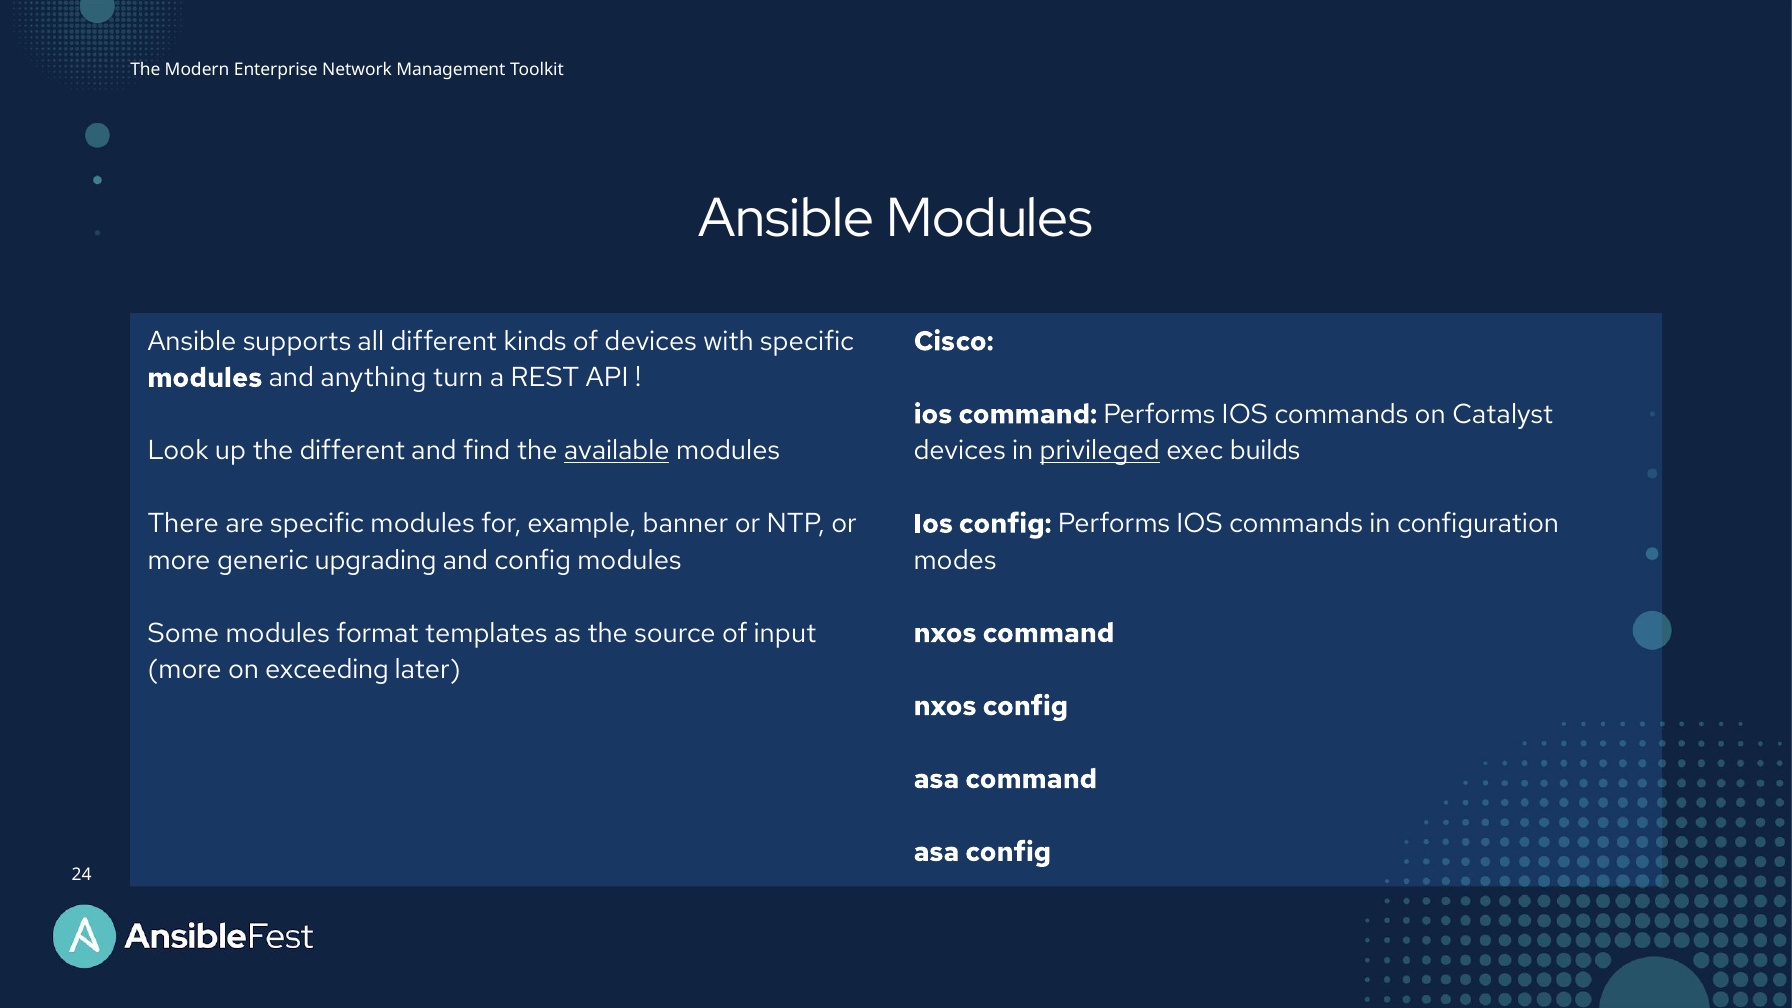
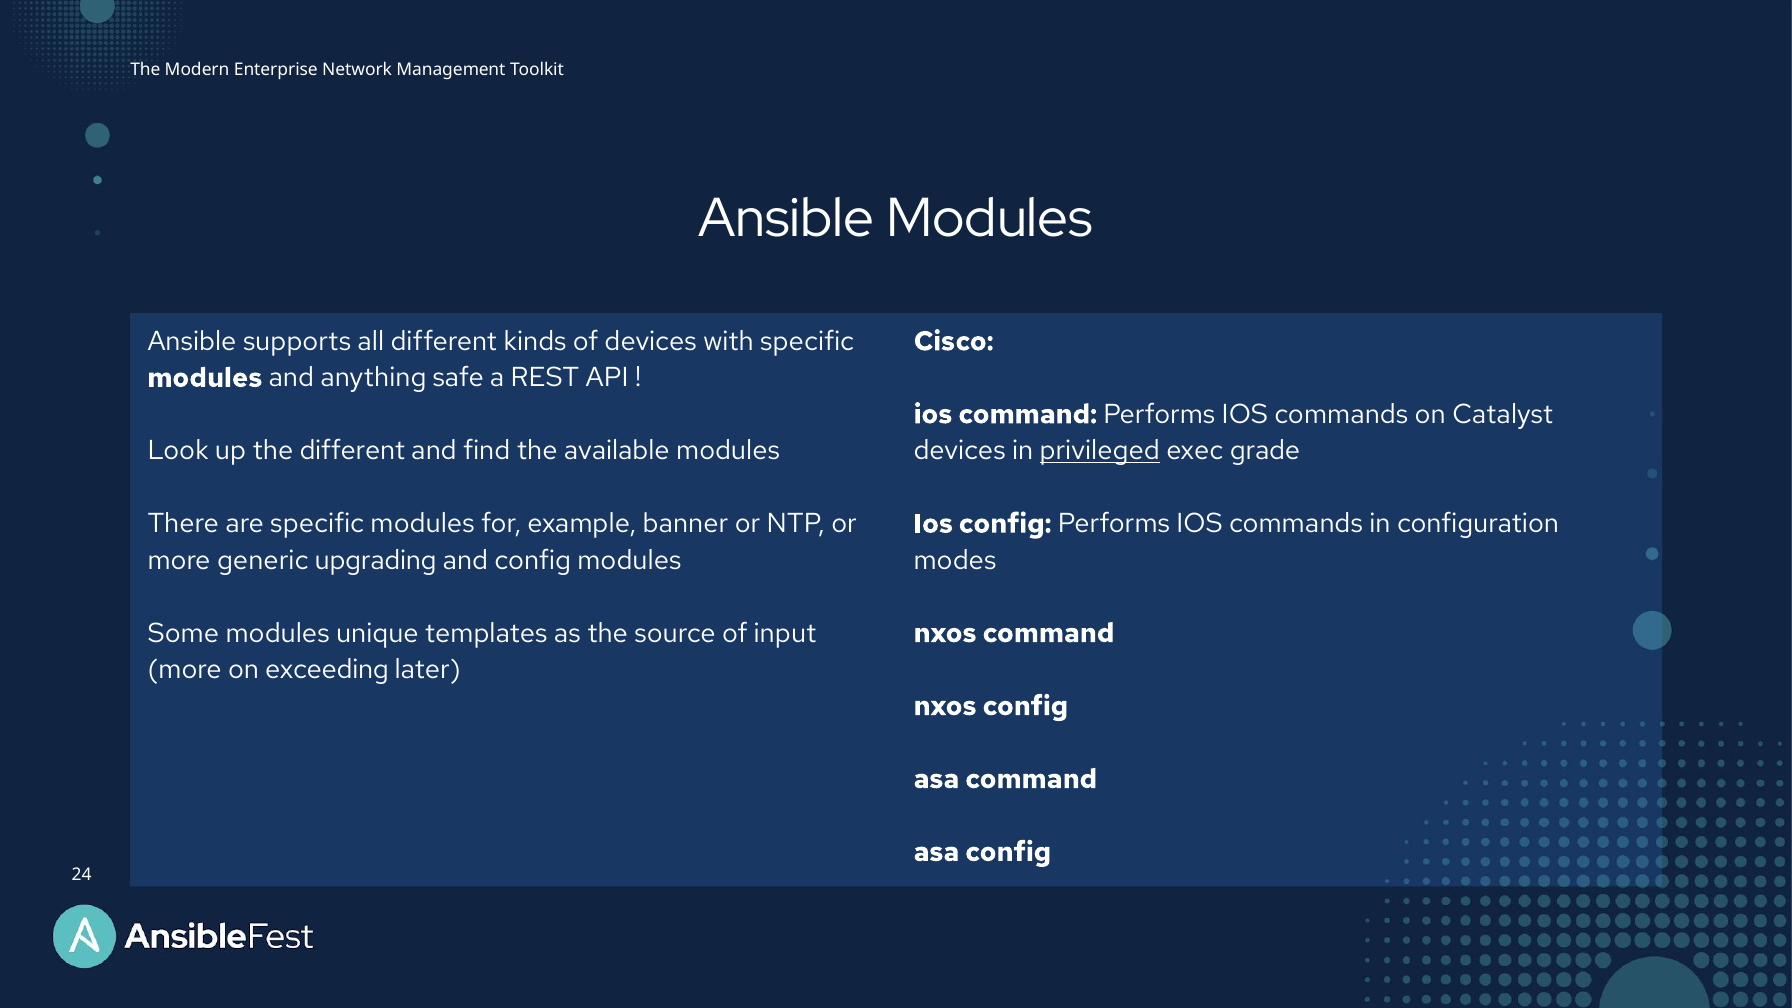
turn: turn -> safe (458, 378)
available underline: present -> none (617, 451)
builds: builds -> grade (1265, 451)
format: format -> unique (377, 633)
